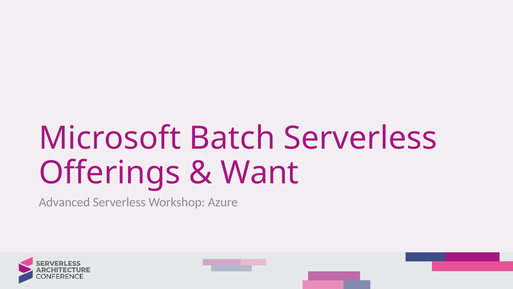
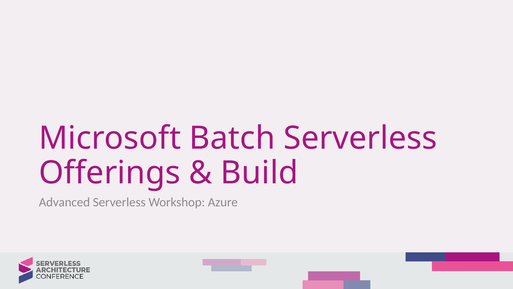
Want: Want -> Build (259, 173)
